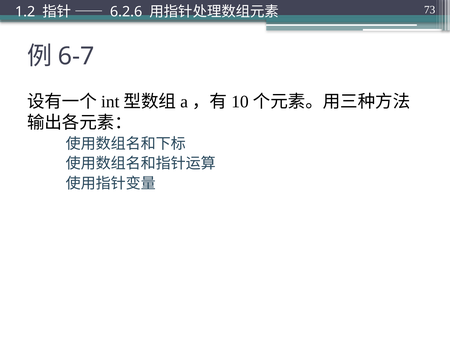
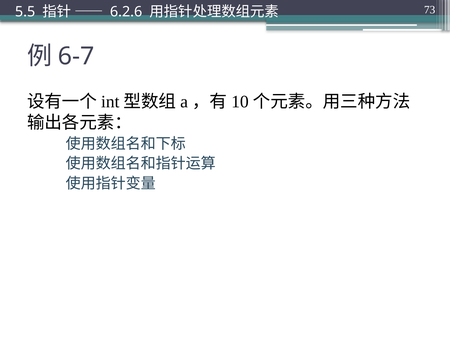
1.2: 1.2 -> 5.5 (25, 12)
